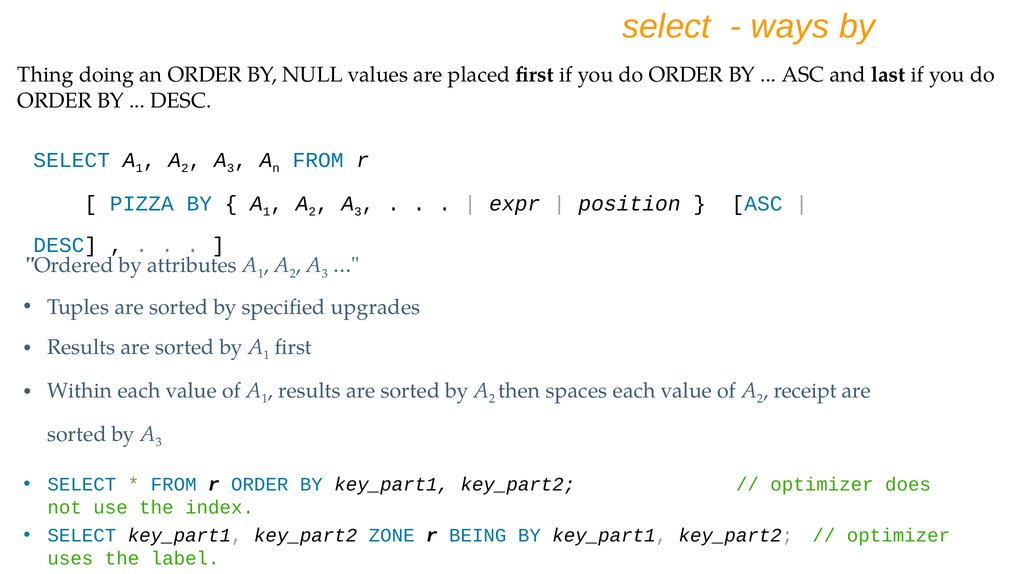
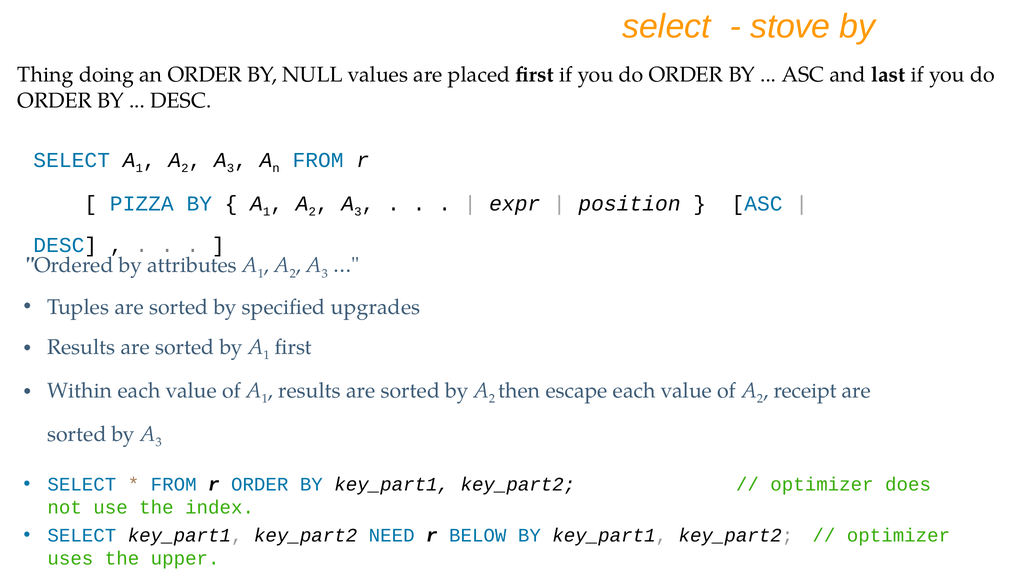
ways: ways -> stove (790, 27)
spaces: spaces -> escape (577, 390)
ZONE: ZONE -> NEED (392, 535)
BEING: BEING -> BELOW (478, 535)
label: label -> upper (185, 558)
